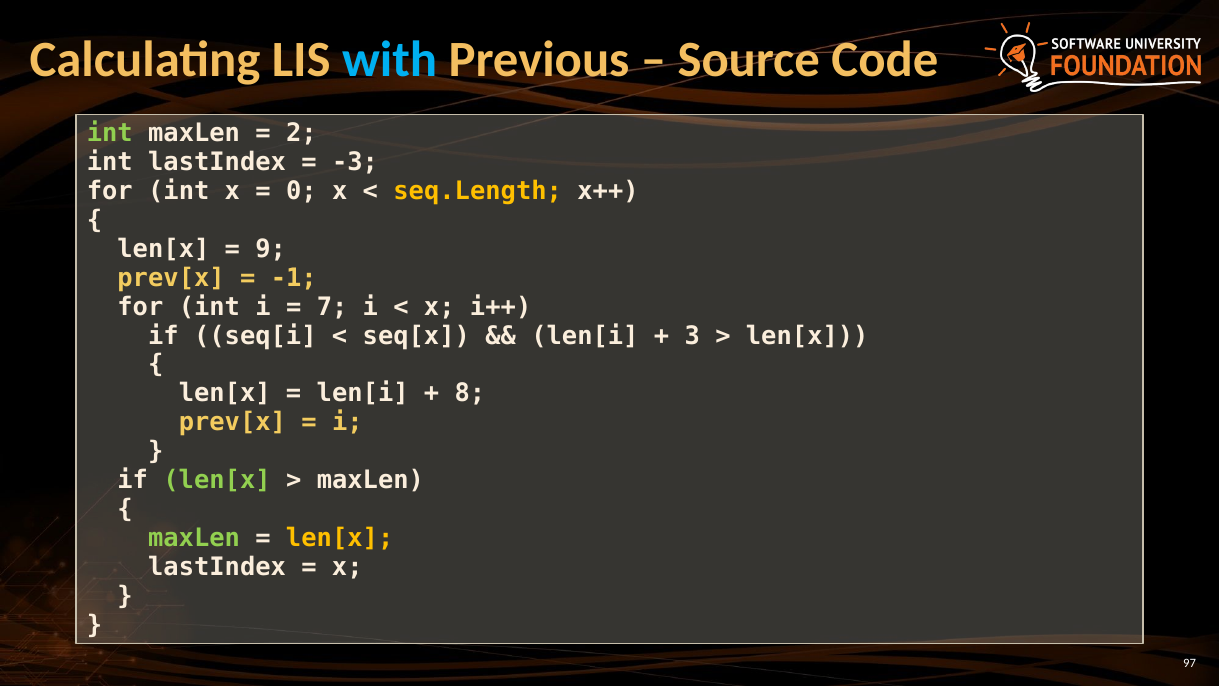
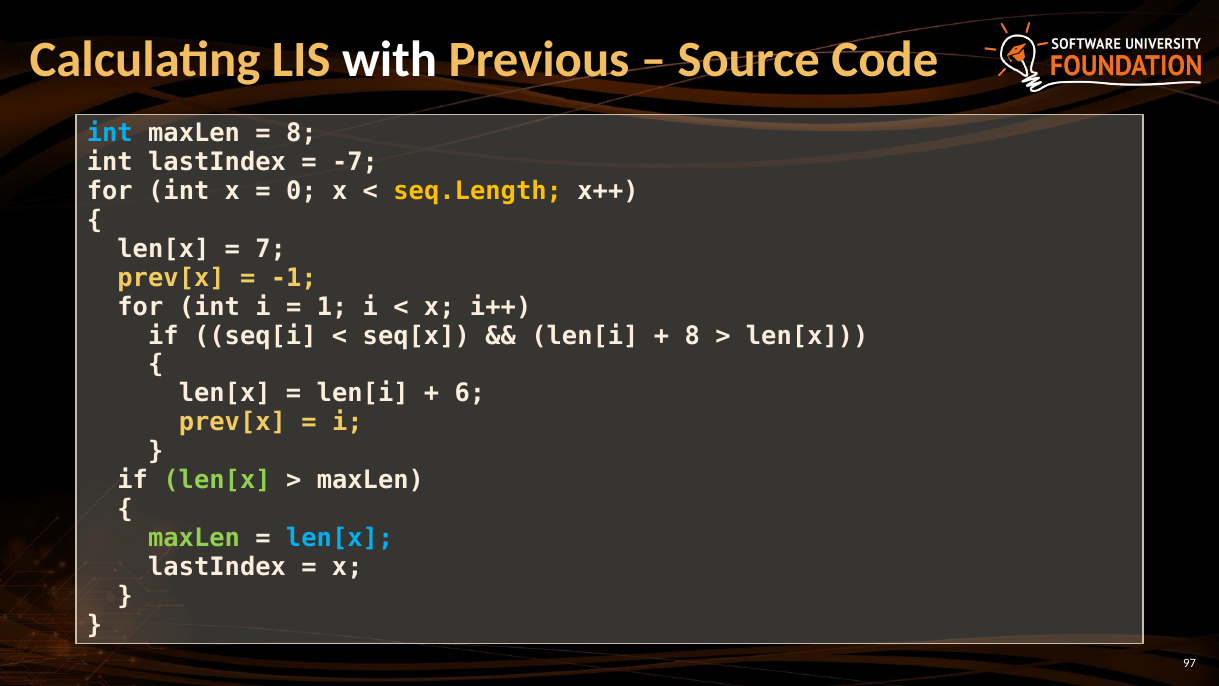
with colour: light blue -> white (390, 59)
int colour: light green -> light blue (110, 133)
2: 2 -> 8 (301, 133)
-3: -3 -> -7 (355, 162)
9: 9 -> 7 (271, 249)
7: 7 -> 1 (332, 307)
3: 3 -> 8 (692, 336)
8: 8 -> 6 (470, 394)
len[x colour: yellow -> light blue (340, 538)
